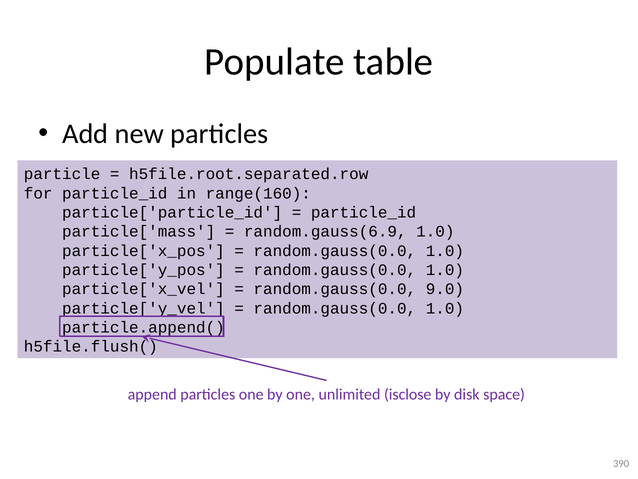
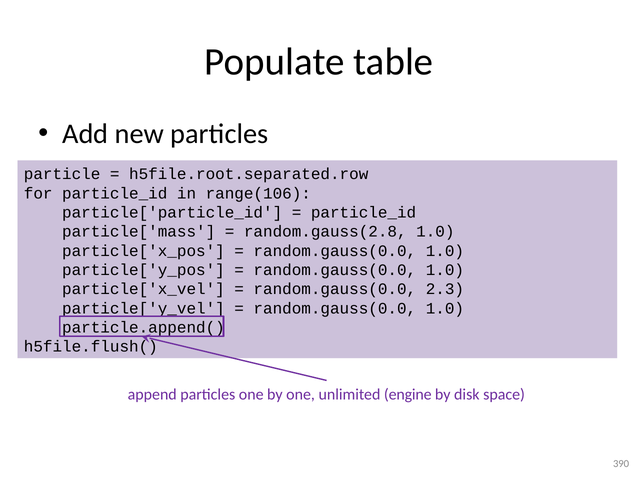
range(160: range(160 -> range(106 (258, 193)
random.gauss(6.9: random.gauss(6.9 -> random.gauss(2.8 (325, 231)
9.0: 9.0 -> 2.3 (445, 289)
isclose: isclose -> engine (408, 394)
